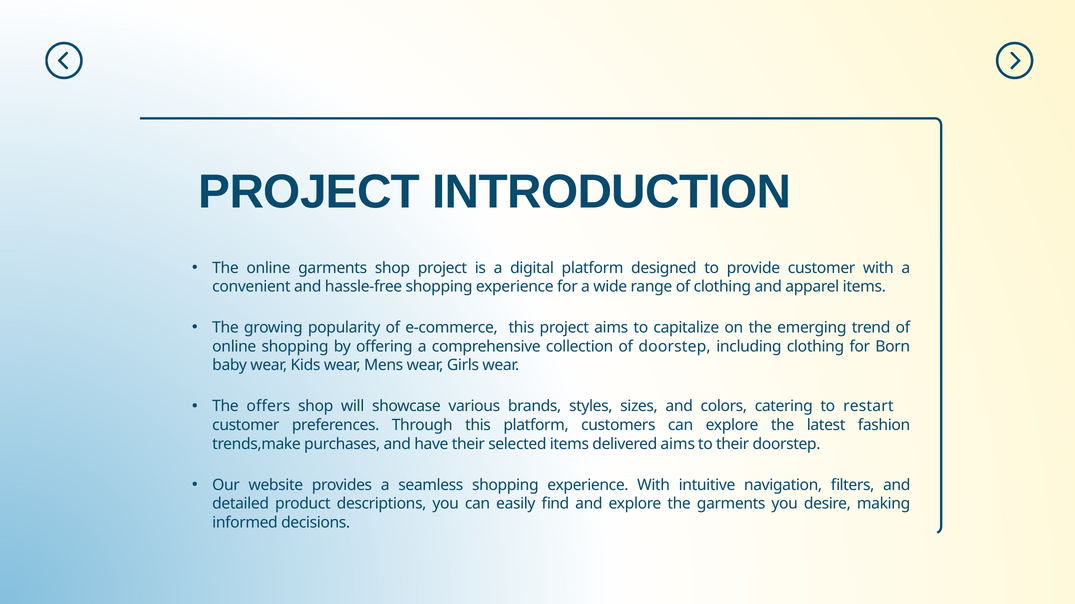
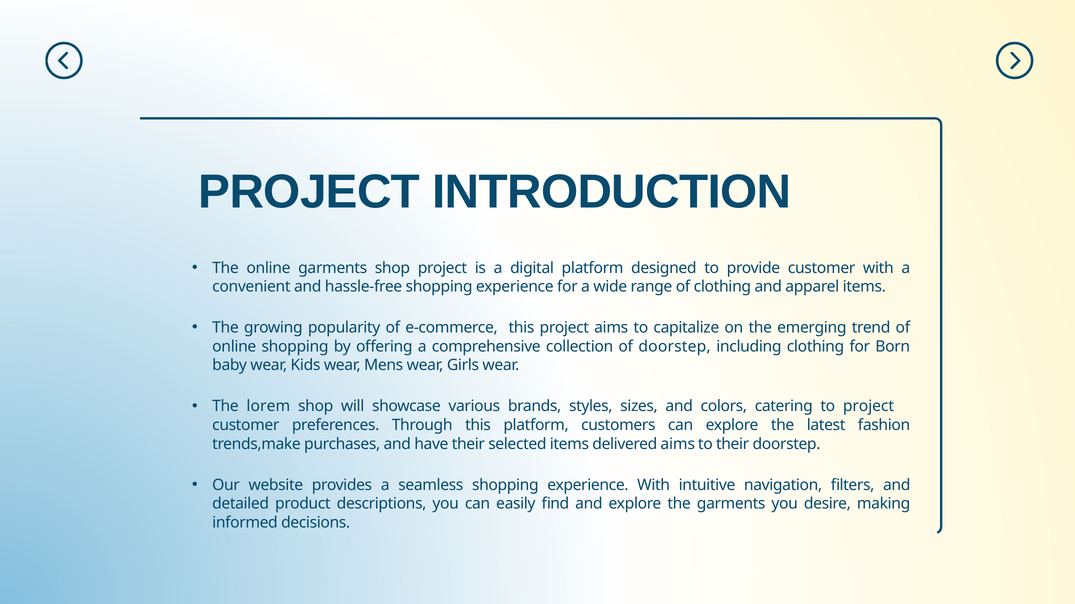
offers: offers -> lorem (268, 407)
to restart: restart -> project (868, 407)
